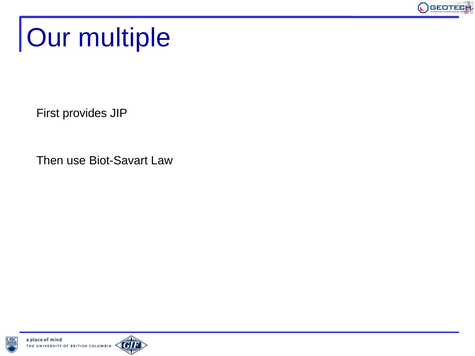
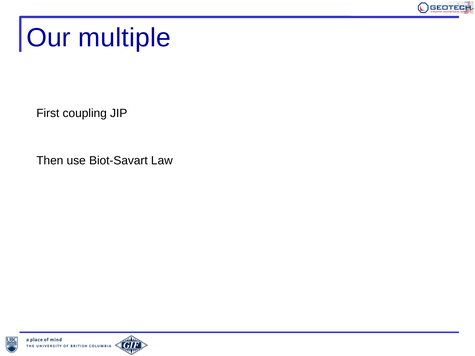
provides: provides -> coupling (85, 113)
